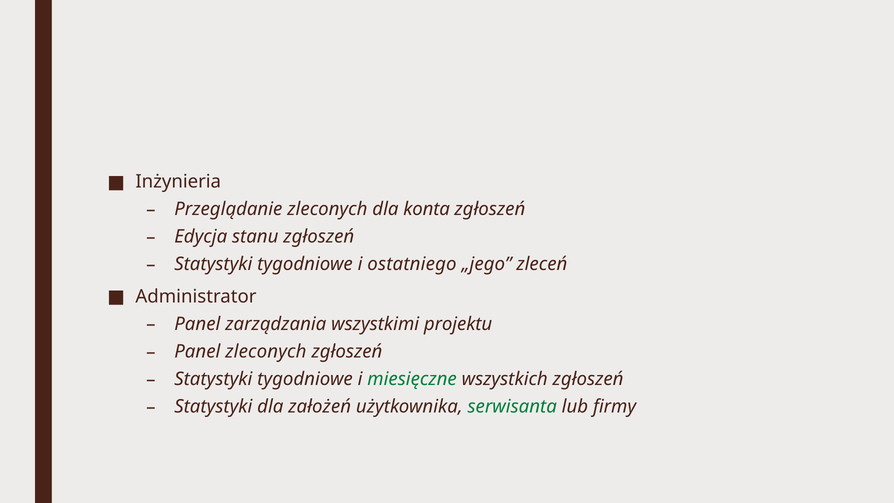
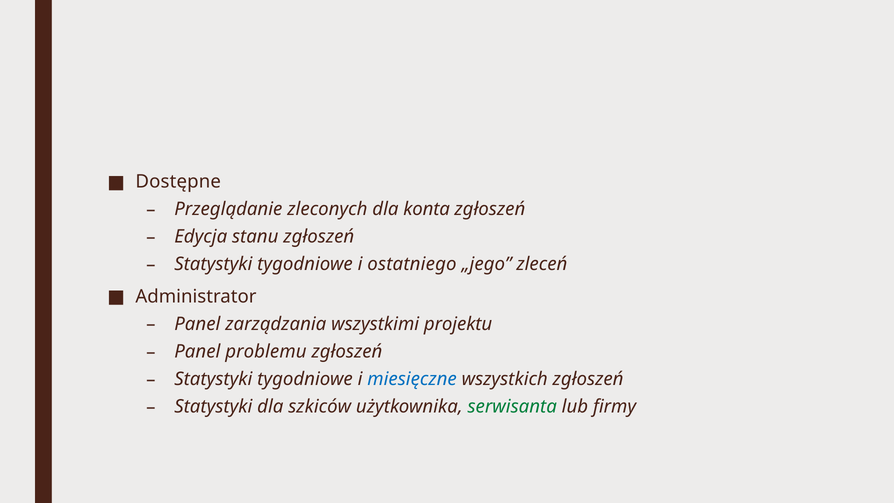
Inżynieria: Inżynieria -> Dostępne (178, 182)
Panel zleconych: zleconych -> problemu (266, 352)
miesięczne colour: green -> blue (412, 379)
założeń: założeń -> szkiców (320, 407)
